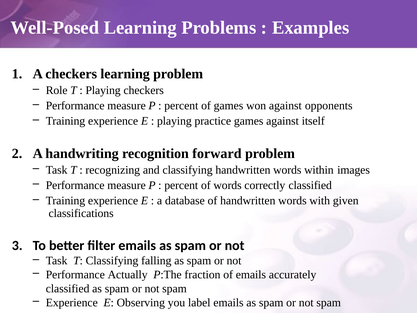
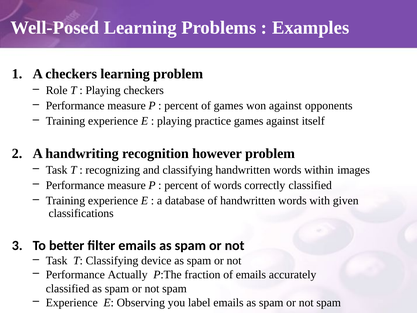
forward: forward -> however (217, 153)
falling: falling -> device (156, 261)
